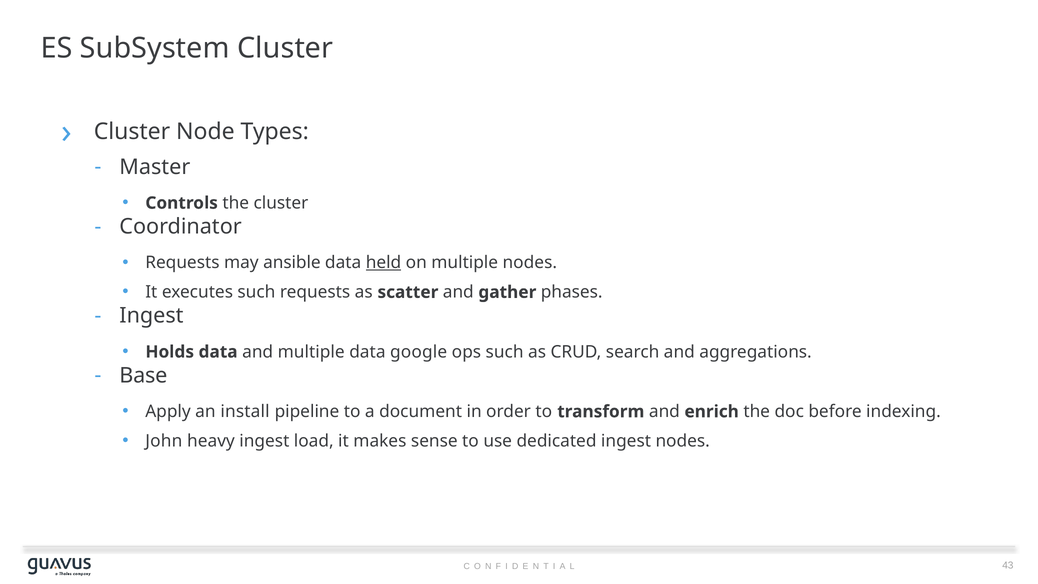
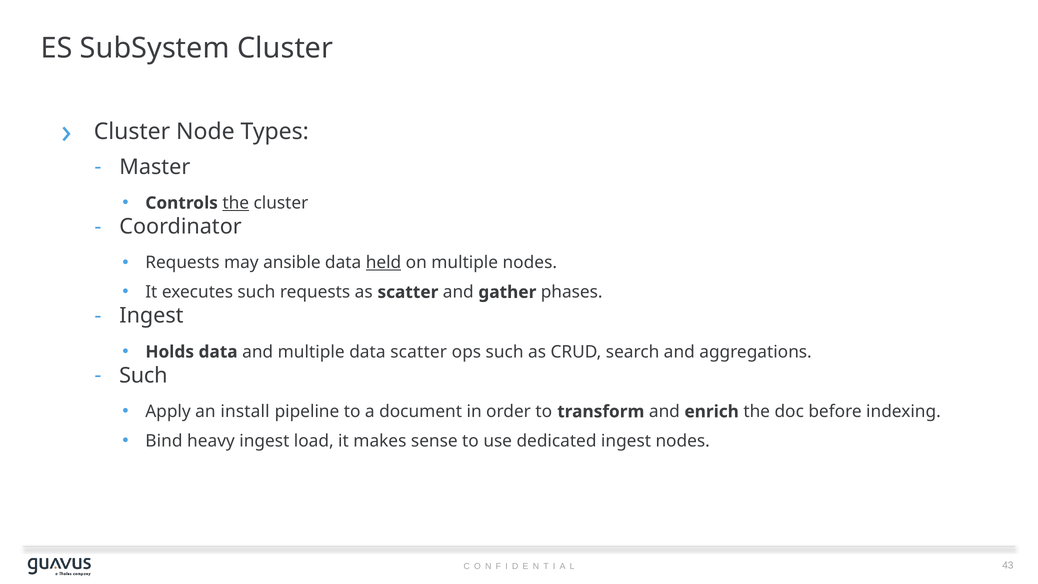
the underline: none -> present (236, 203)
data google: google -> scatter (419, 352)
Base: Base -> Such (143, 375)
John: John -> Bind (164, 441)
